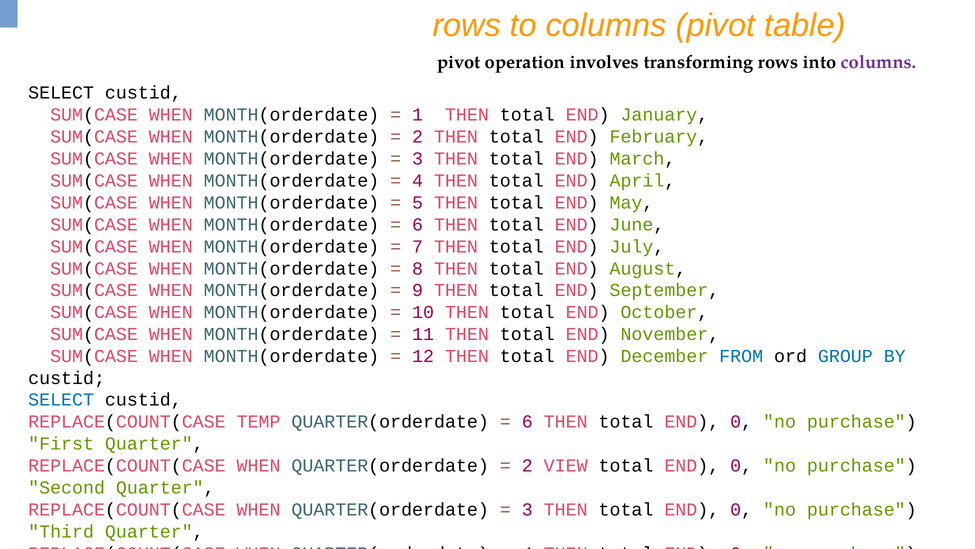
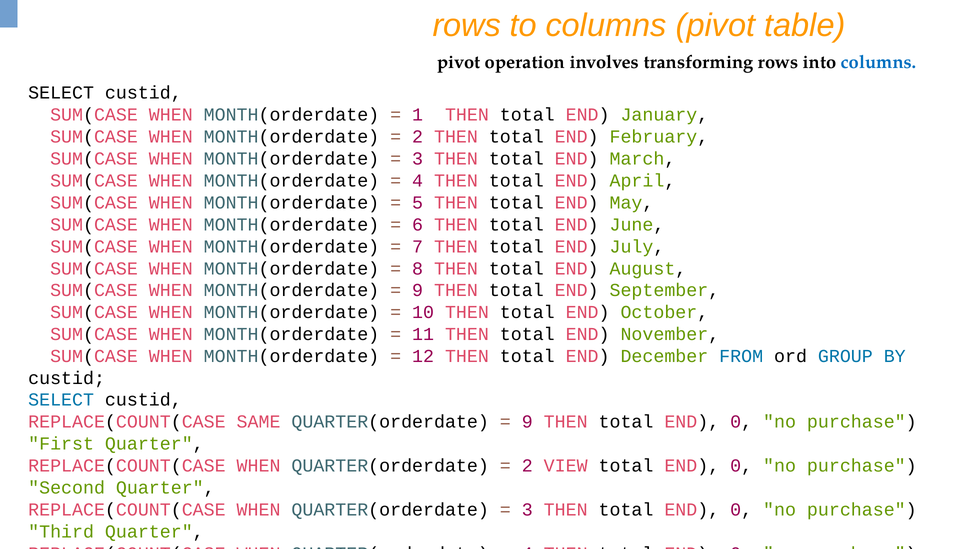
columns colour: purple -> blue (879, 62)
TEMP: TEMP -> SAME (259, 421)
6: 6 -> 9 (527, 421)
